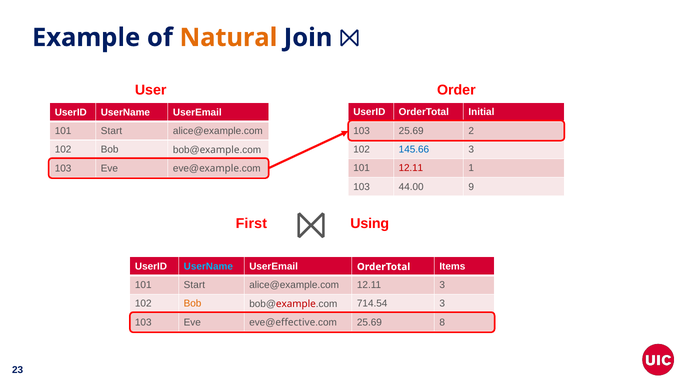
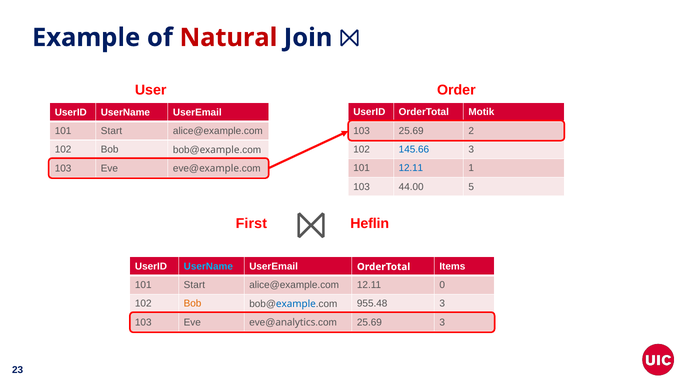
Natural colour: orange -> red (228, 38)
Initial: Initial -> Motik (481, 112)
12.11 colour: red -> blue (411, 168)
9: 9 -> 5 (471, 187)
Using: Using -> Heflin (370, 224)
12.11 3: 3 -> 0 (442, 285)
example colour: red -> blue (296, 304)
714.54: 714.54 -> 955.48 (372, 303)
effective: effective -> analytics (295, 322)
25.69 8: 8 -> 3 (442, 322)
